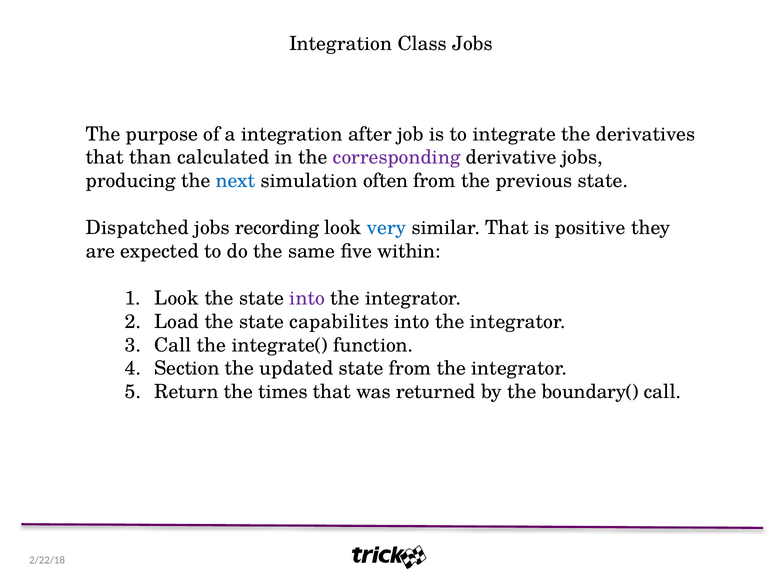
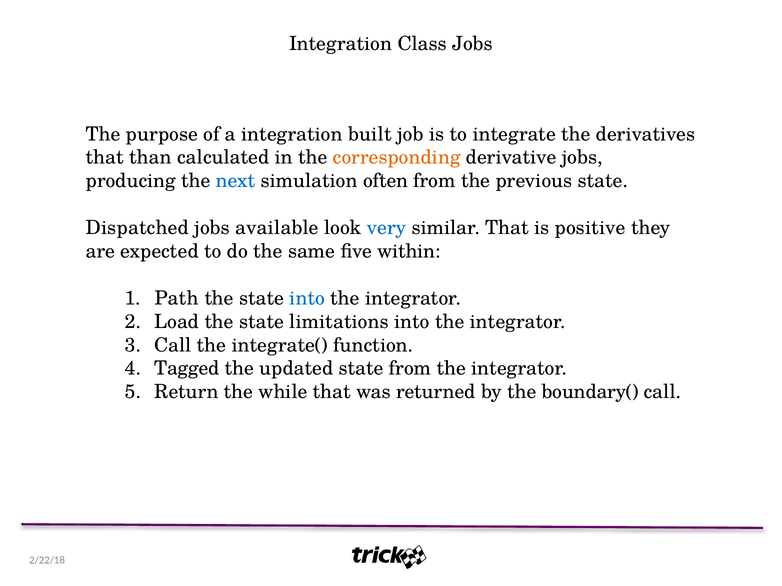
after: after -> built (370, 134)
corresponding colour: purple -> orange (397, 158)
recording: recording -> available (277, 228)
Look: Look -> Path (177, 298)
into colour: purple -> blue (307, 298)
capabilites: capabilites -> limitations (339, 322)
Section: Section -> Tagged (187, 369)
times: times -> while (283, 392)
